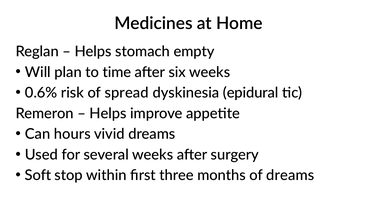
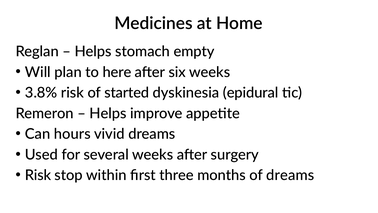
time: time -> here (117, 72)
0.6%: 0.6% -> 3.8% (41, 93)
spread: spread -> started (127, 93)
Soft: Soft -> Risk (38, 175)
